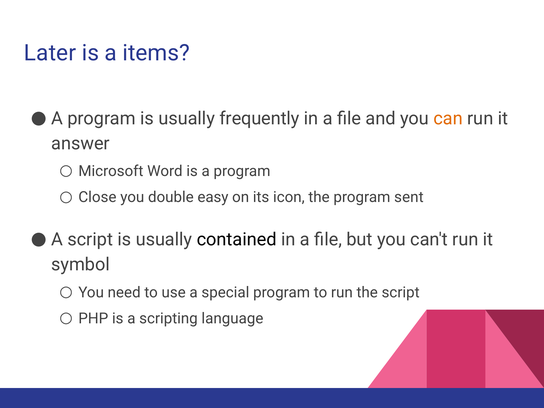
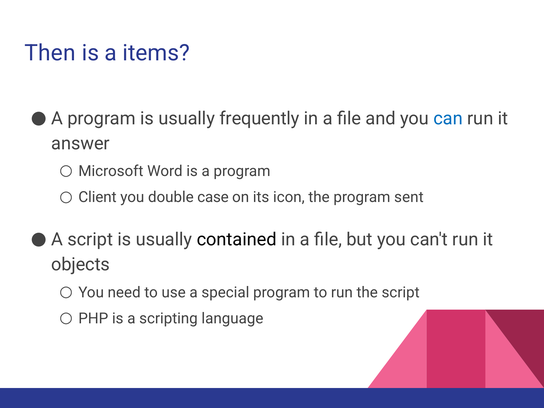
Later: Later -> Then (50, 53)
can colour: orange -> blue (448, 118)
Close: Close -> Client (97, 197)
easy: easy -> case (213, 197)
symbol: symbol -> objects (81, 265)
